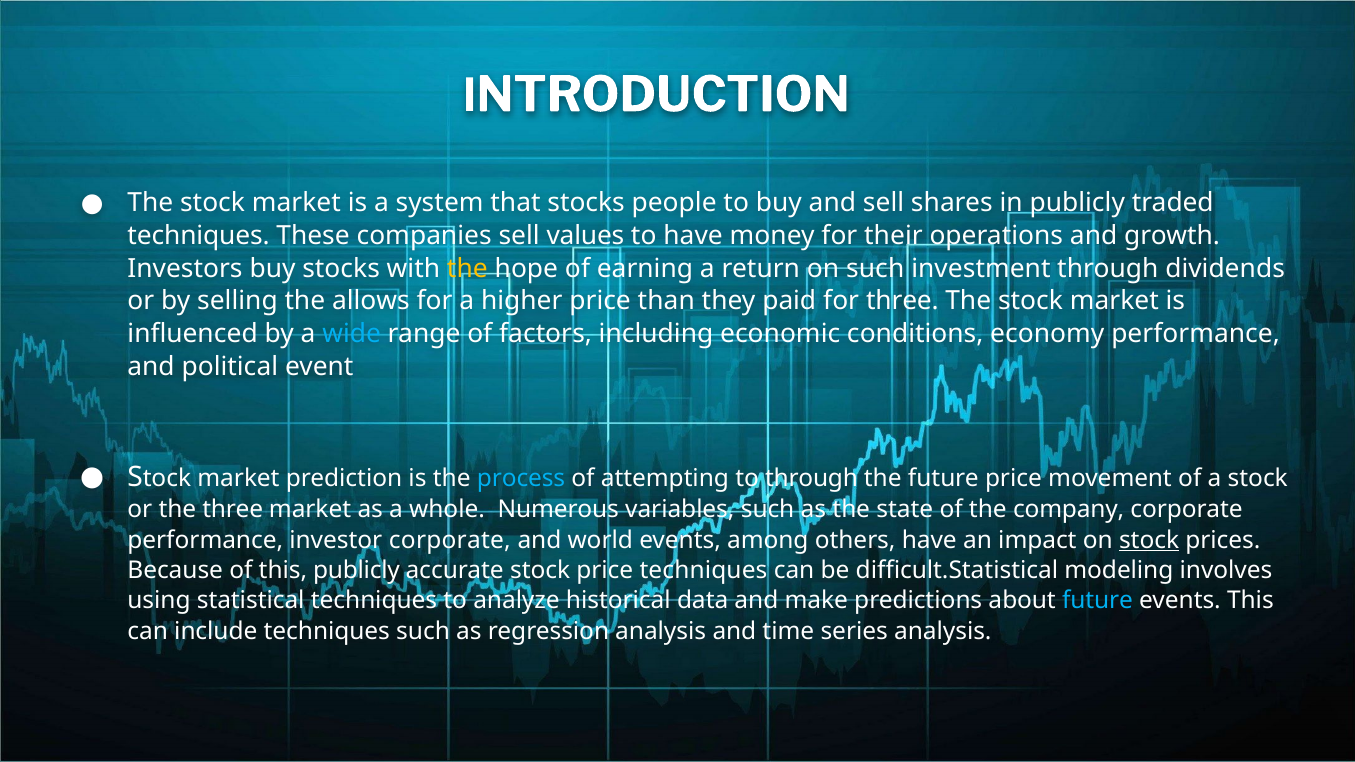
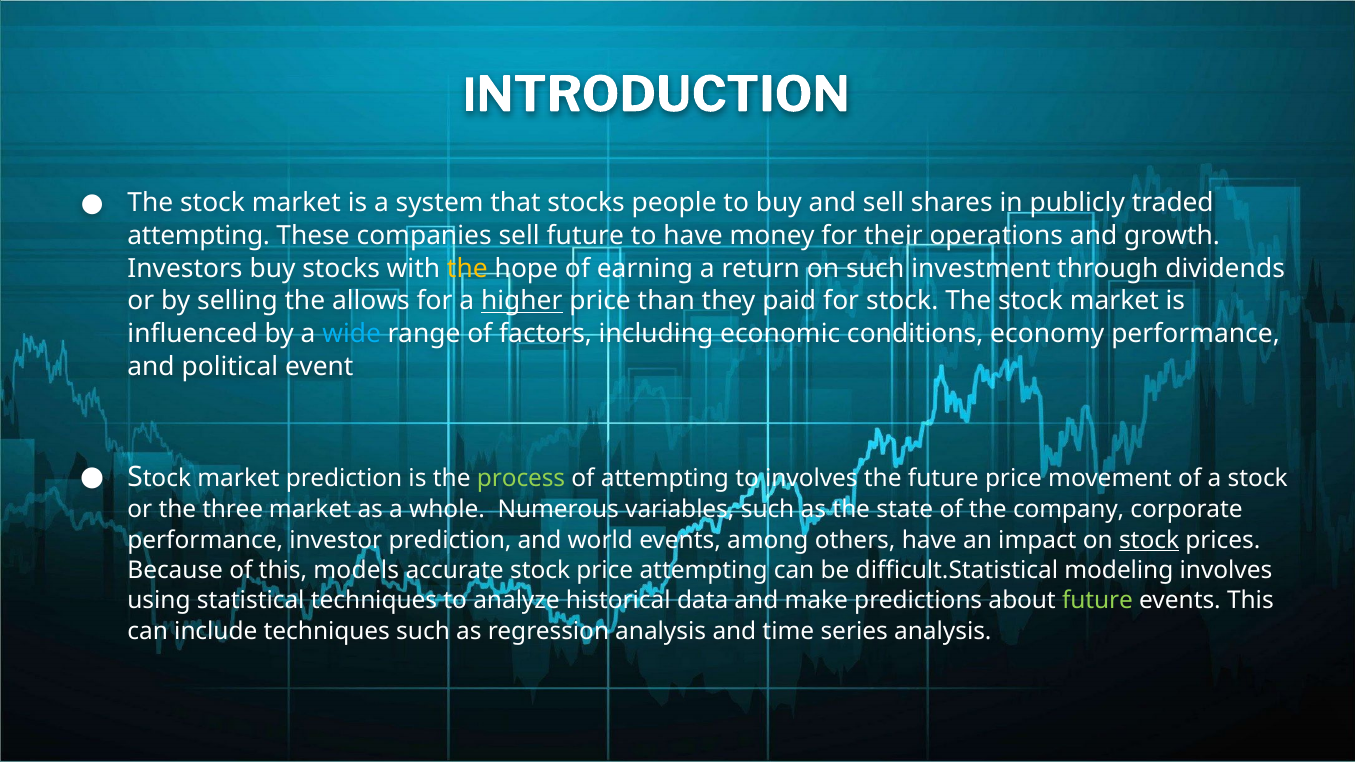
techniques: techniques -> attempting (199, 236)
sell values: values -> future (585, 236)
higher underline: none -> present (522, 301)
for three: three -> stock (902, 301)
process colour: light blue -> light green (521, 479)
to through: through -> involves (811, 479)
investor corporate: corporate -> prediction (450, 540)
this publicly: publicly -> models (356, 571)
price techniques: techniques -> attempting (704, 571)
future colour: light blue -> light green (1098, 601)
